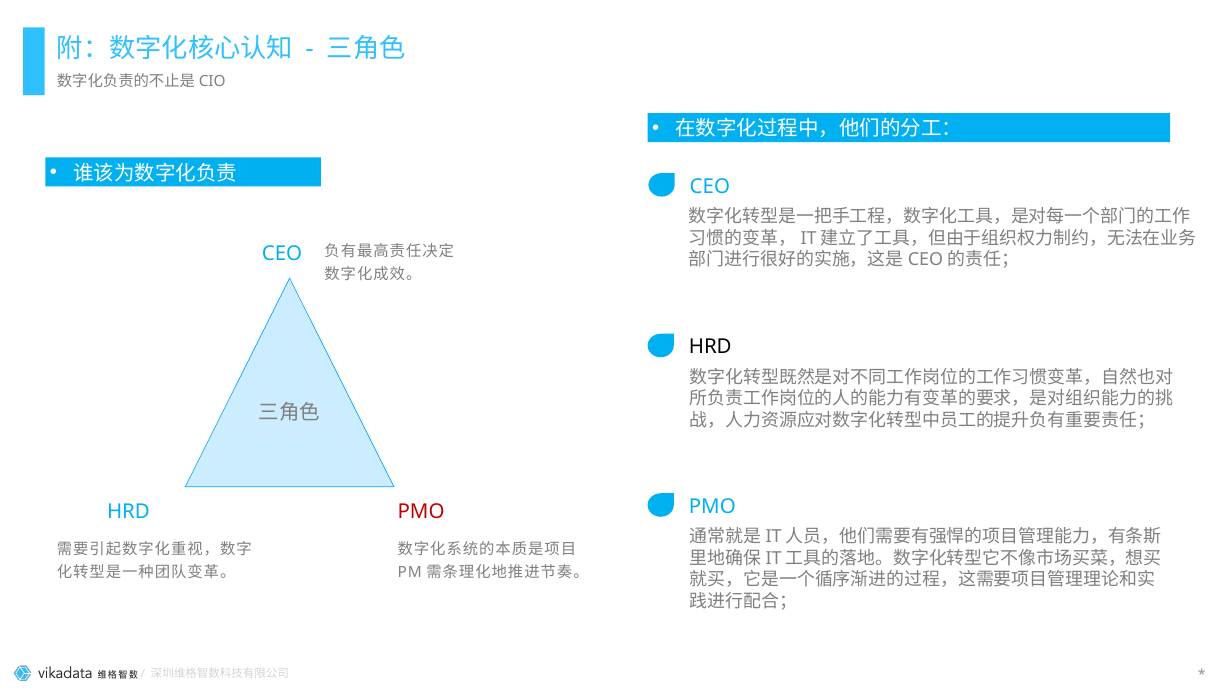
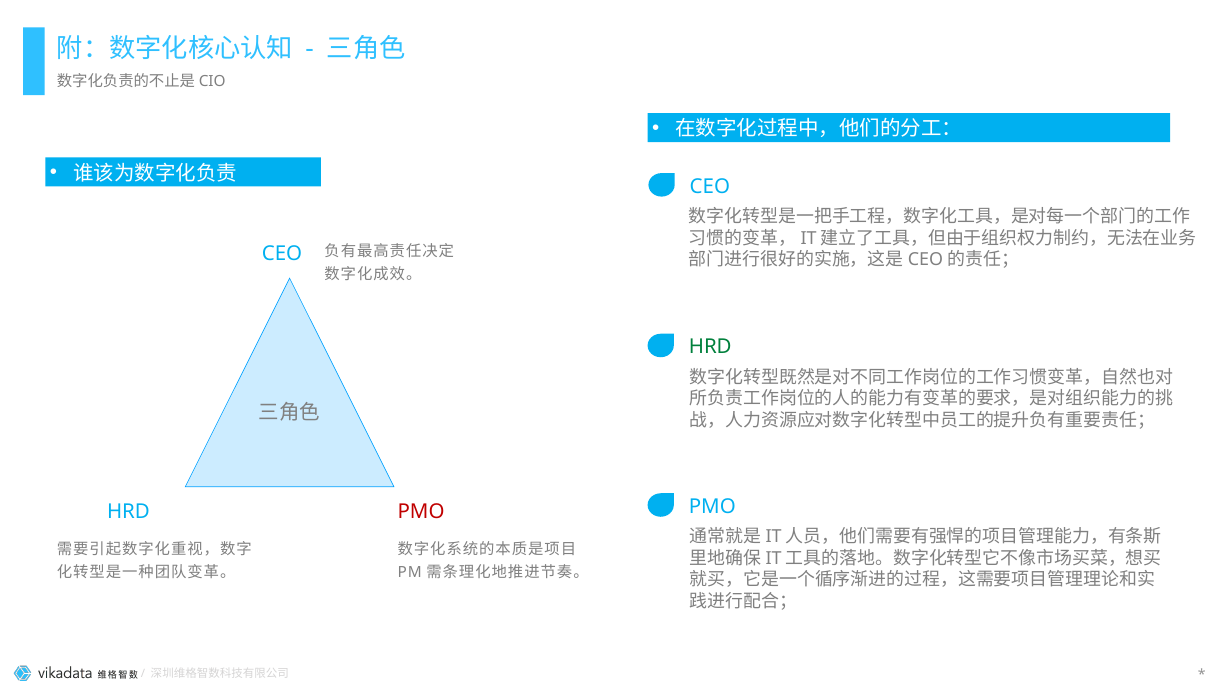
HRD colour: black -> green (710, 347)
